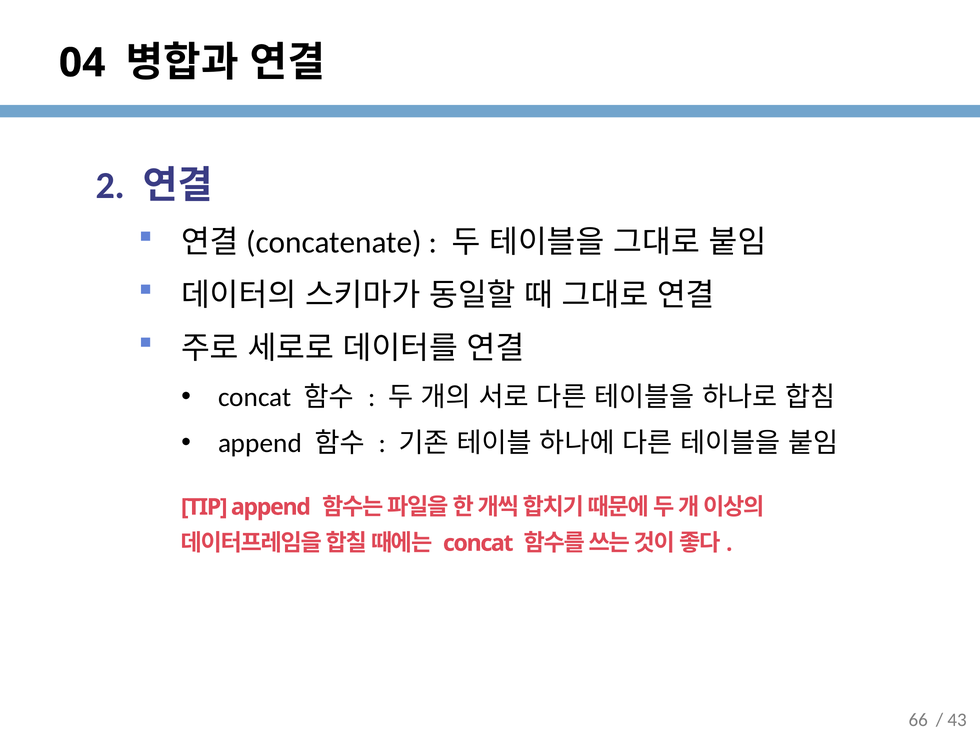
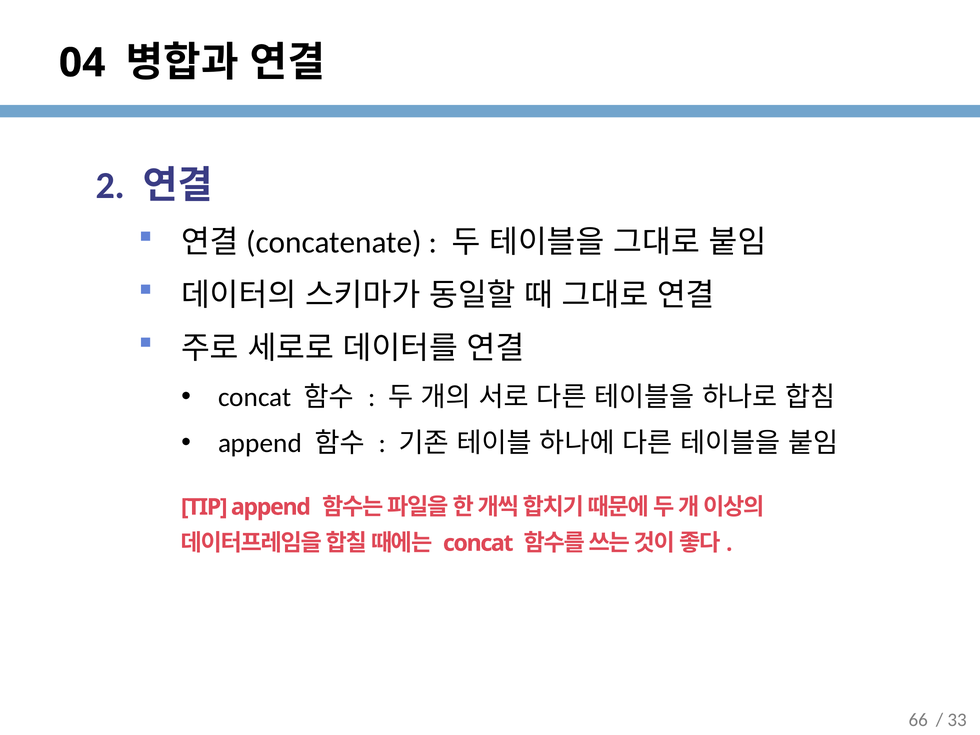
43: 43 -> 33 (957, 720)
